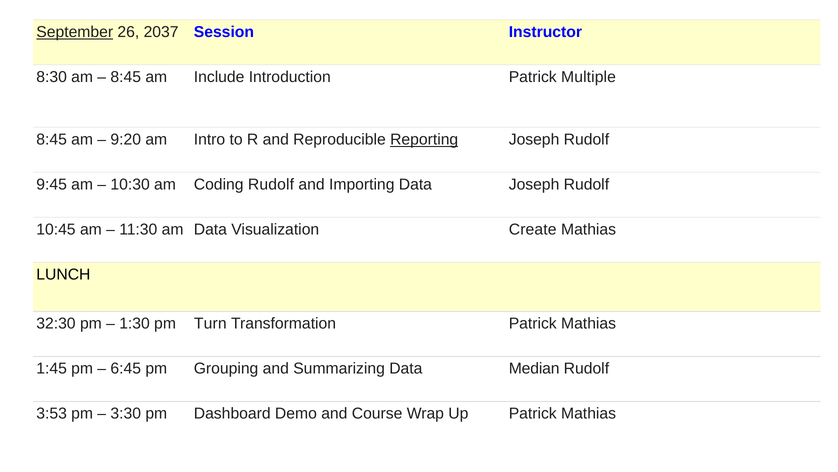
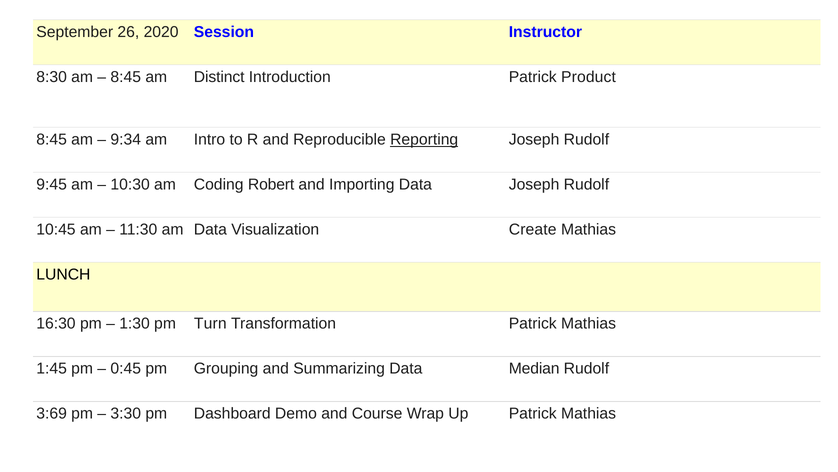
September underline: present -> none (75, 32)
2037: 2037 -> 2020 (161, 32)
Include: Include -> Distinct (219, 77)
Multiple: Multiple -> Product (589, 77)
9:20: 9:20 -> 9:34 (126, 139)
Coding Rudolf: Rudolf -> Robert (271, 184)
32:30: 32:30 -> 16:30 (56, 323)
6:45: 6:45 -> 0:45 (126, 368)
3:53: 3:53 -> 3:69 (52, 413)
